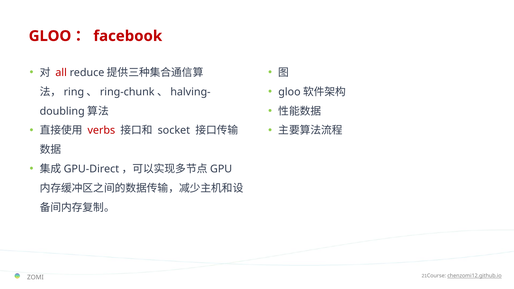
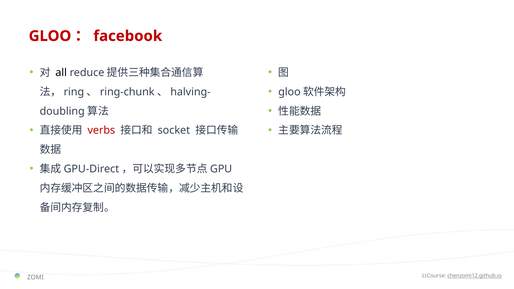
all colour: red -> black (61, 73)
